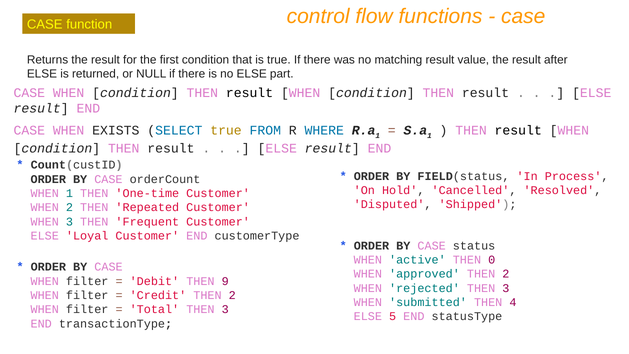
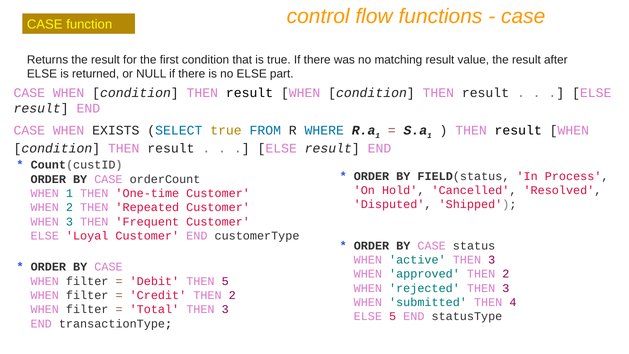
active THEN 0: 0 -> 3 (492, 260)
THEN 9: 9 -> 5 (225, 281)
